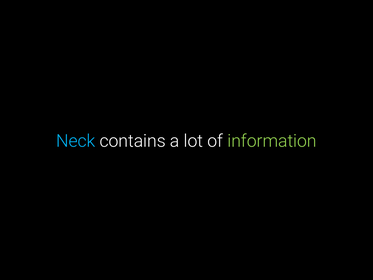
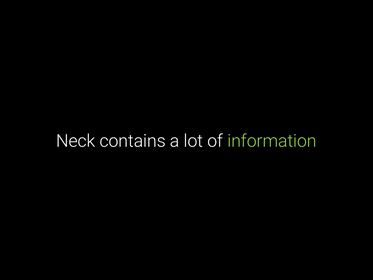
Neck colour: light blue -> white (76, 141)
